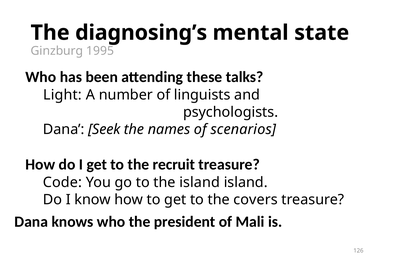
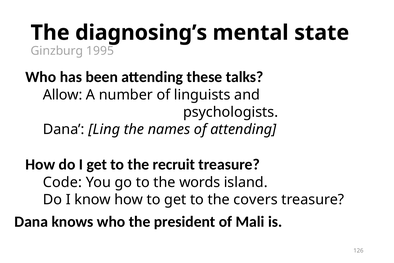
Light: Light -> Allow (63, 95)
Seek: Seek -> Ling (104, 129)
of scenarios: scenarios -> attending (243, 129)
the island: island -> words (200, 182)
